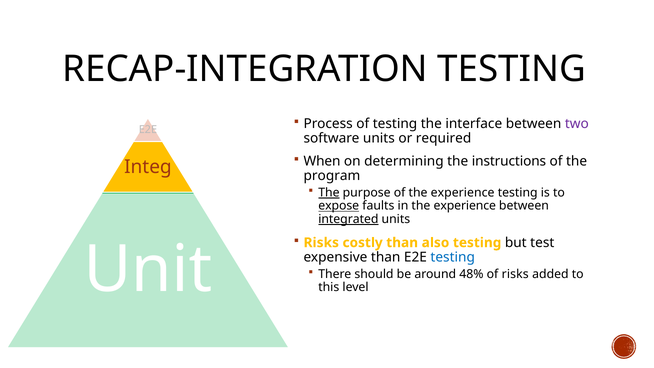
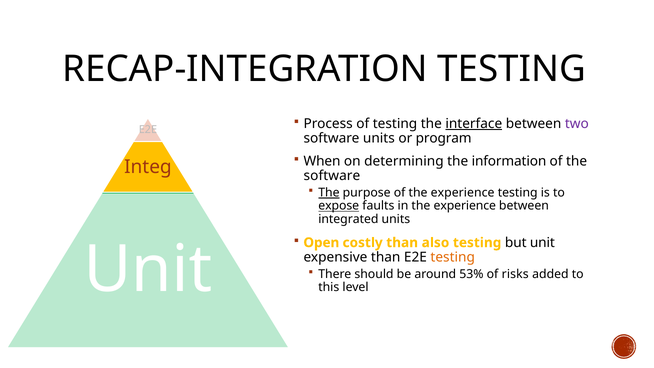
interface underline: none -> present (474, 124)
required: required -> program (444, 138)
instructions: instructions -> information (509, 161)
program: program -> software (332, 176)
integrated underline: present -> none (348, 219)
Risks: Risks -> Open (321, 243)
but test: test -> unit (542, 243)
testing colour: blue -> orange (453, 257)
48%: 48% -> 53% (471, 274)
